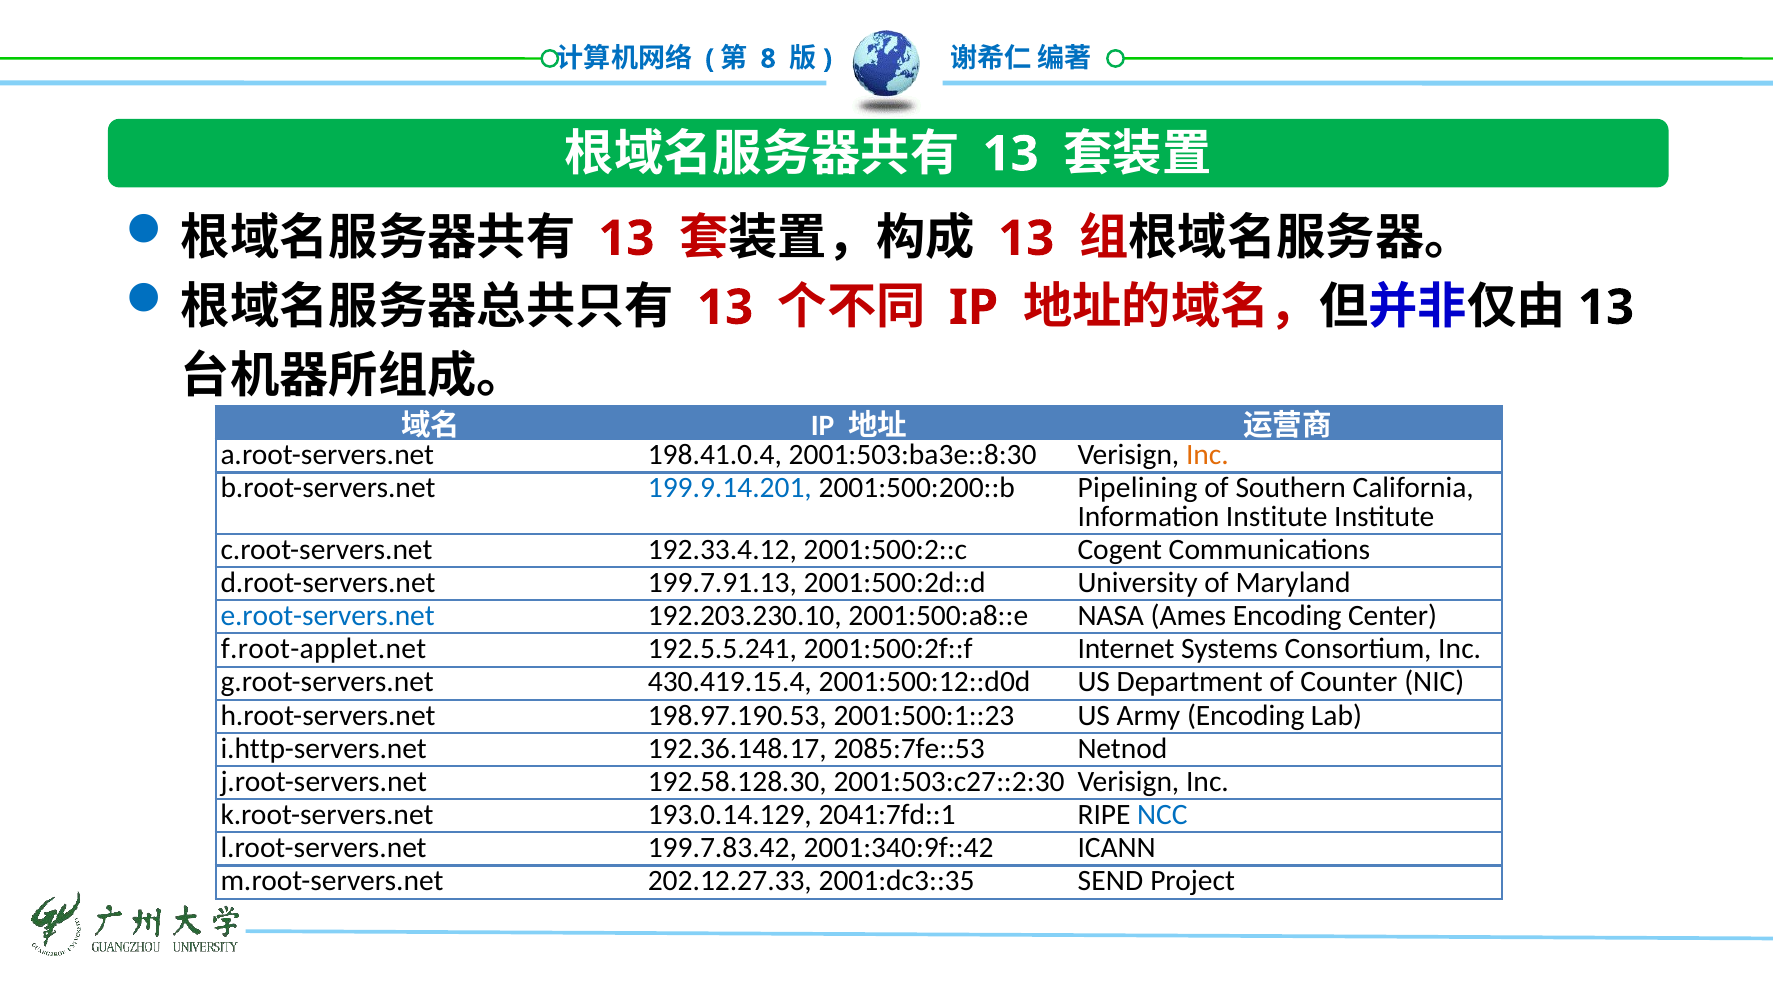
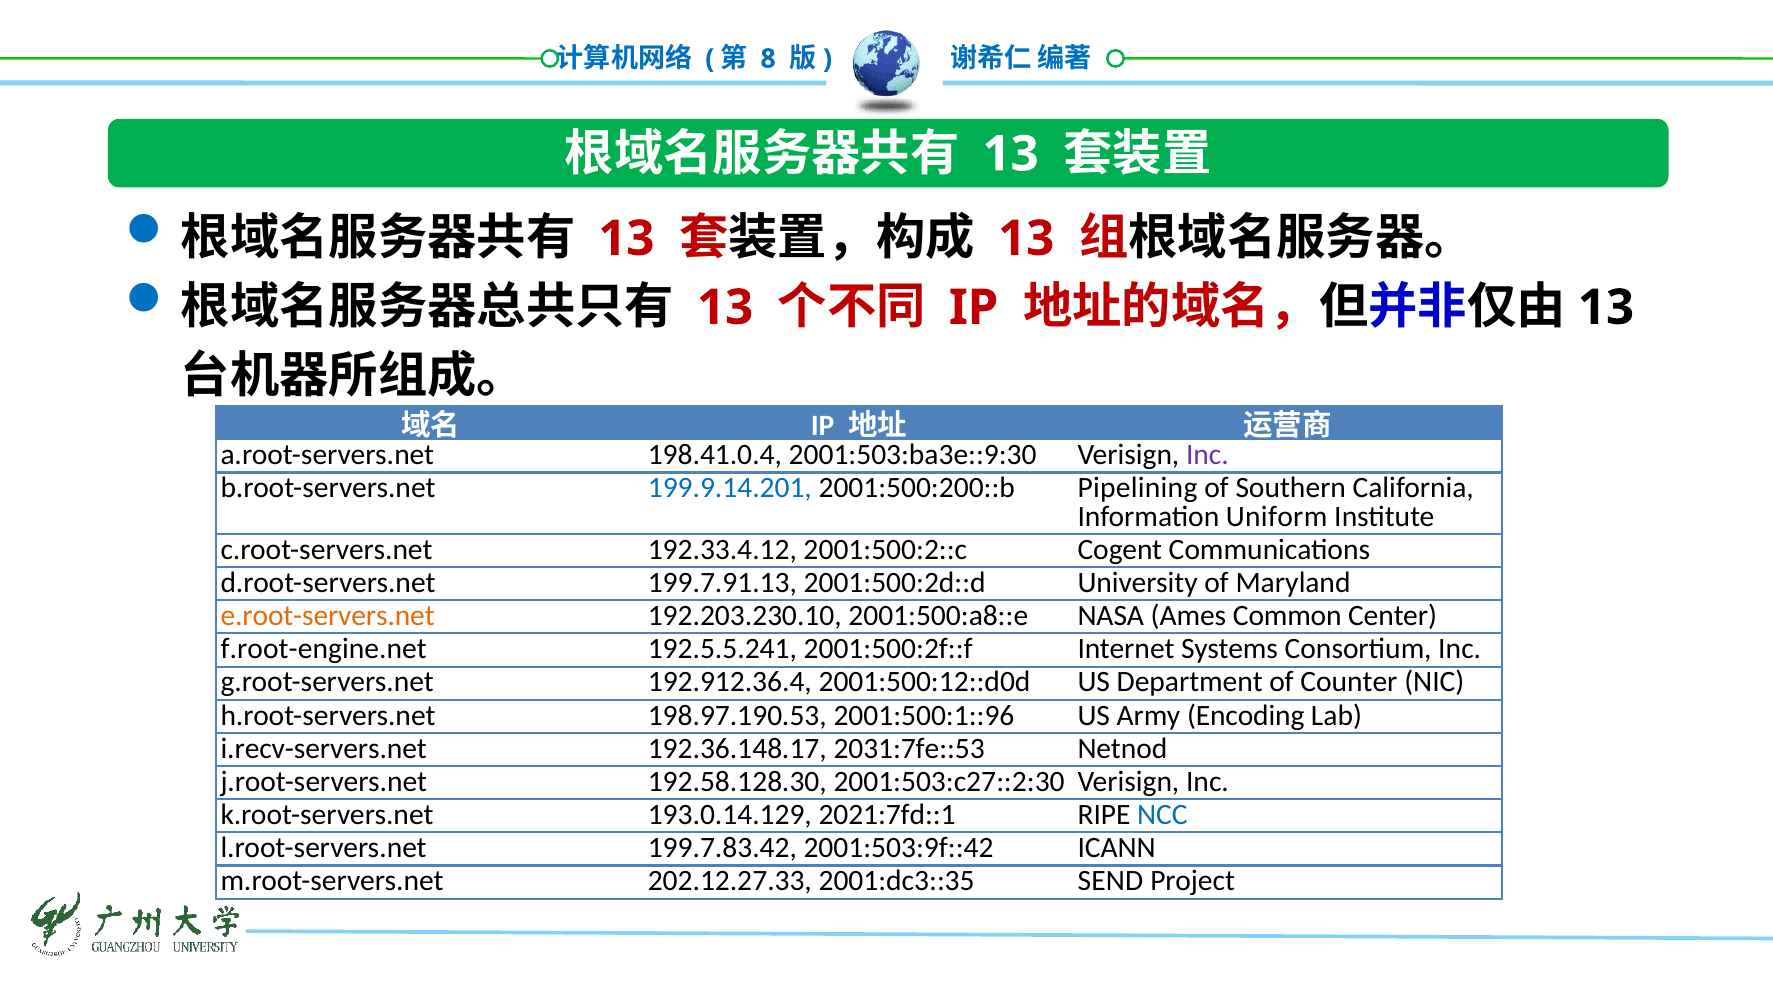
2001:503:ba3e::8:30: 2001:503:ba3e::8:30 -> 2001:503:ba3e::9:30 (913, 455)
Inc colour: orange -> purple (1207, 455)
Information Institute: Institute -> Uniform (1277, 517)
e.root-servers.net colour: blue -> orange (328, 616)
Ames Encoding: Encoding -> Common (1287, 616)
f.root-applet.net: f.root-applet.net -> f.root-engine.net (324, 649)
430.419.15.4: 430.419.15.4 -> 192.912.36.4 (730, 682)
2001:500:1::23: 2001:500:1::23 -> 2001:500:1::96 (924, 716)
i.http-servers.net: i.http-servers.net -> i.recv-servers.net (324, 749)
2085:7fe::53: 2085:7fe::53 -> 2031:7fe::53 (909, 749)
2041:7fd::1: 2041:7fd::1 -> 2021:7fd::1 (887, 815)
2001:340:9f::42: 2001:340:9f::42 -> 2001:503:9f::42 (899, 848)
